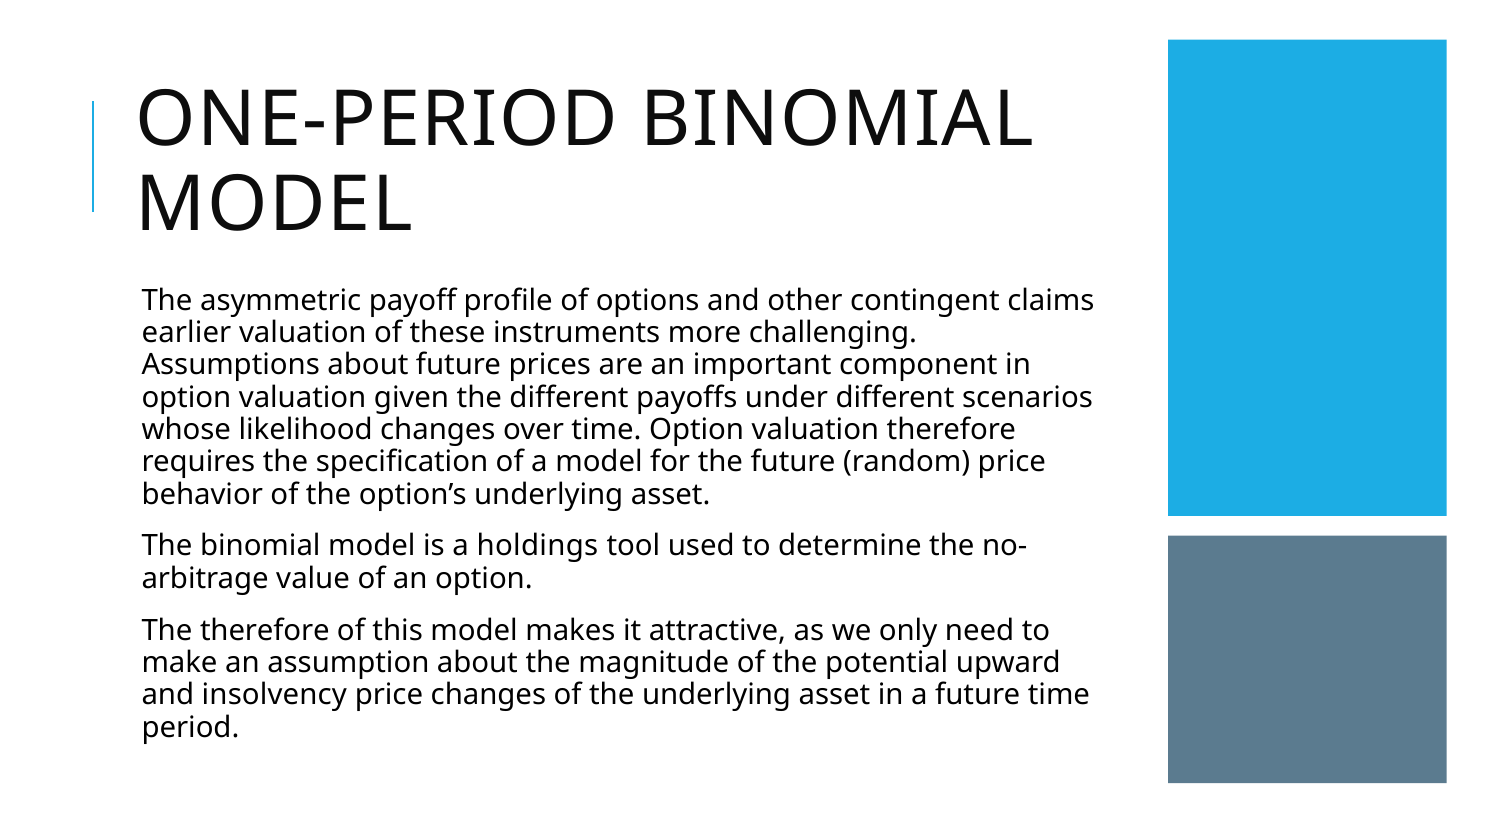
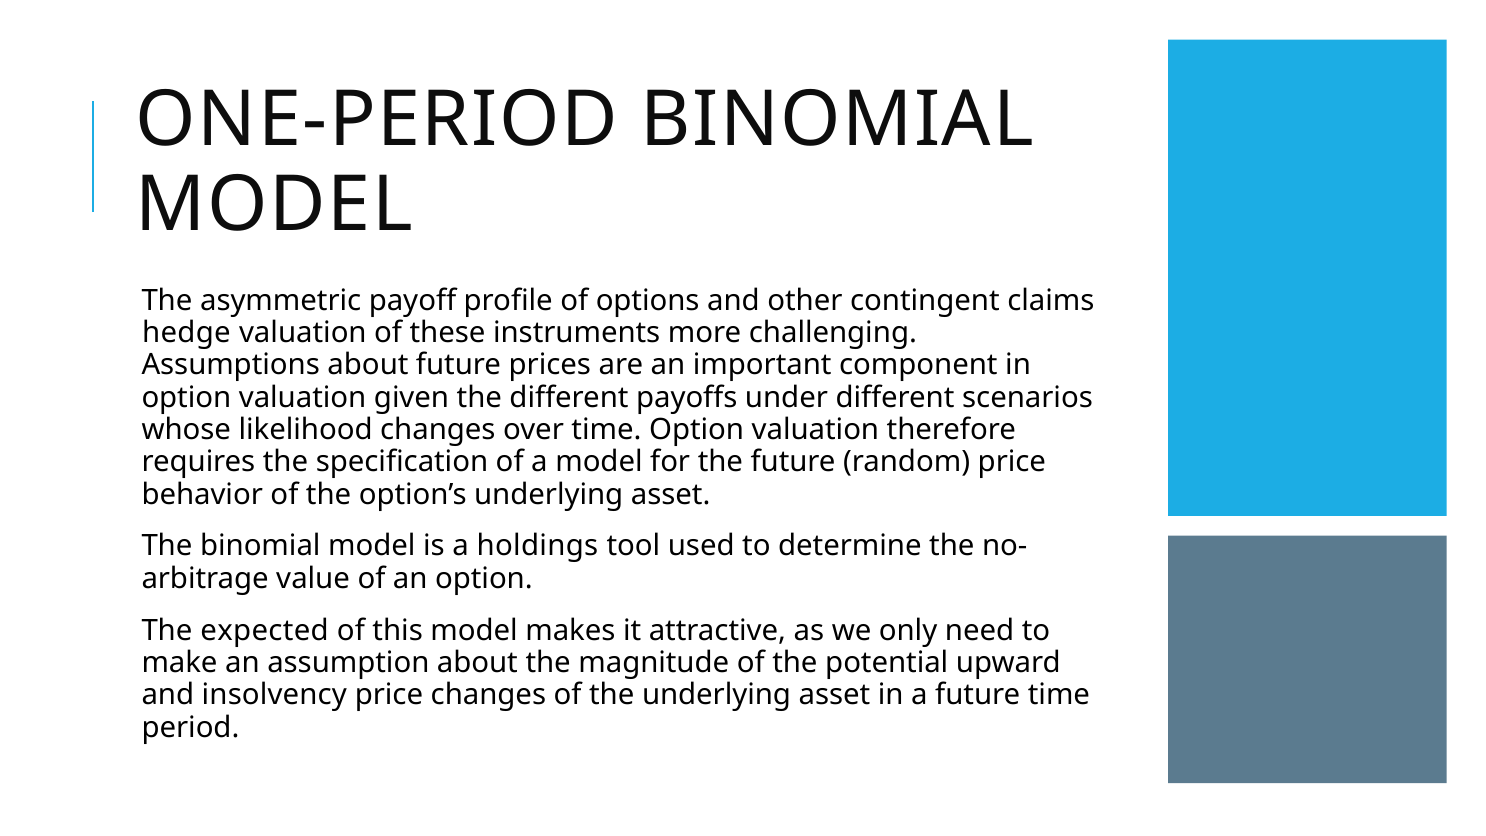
earlier: earlier -> hedge (186, 333)
The therefore: therefore -> expected (265, 630)
